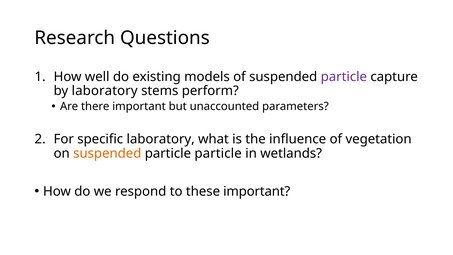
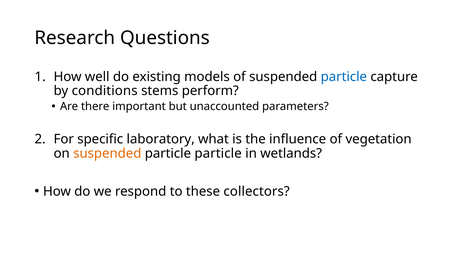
particle colour: purple -> blue (344, 77)
by laboratory: laboratory -> conditions (105, 91)
these important: important -> collectors (257, 191)
